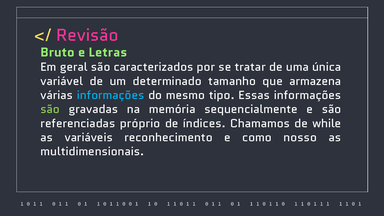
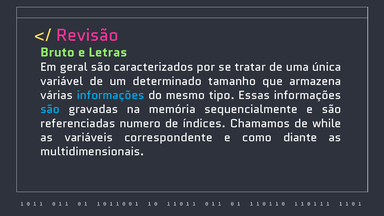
são colour: light green -> light blue (50, 109)
próprio: próprio -> numero (140, 123)
reconhecimento: reconhecimento -> correspondente (168, 137)
nosso: nosso -> diante (300, 137)
